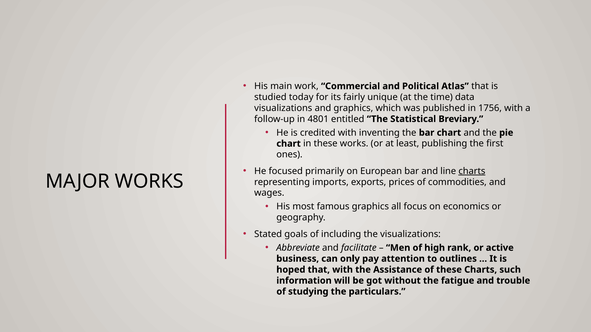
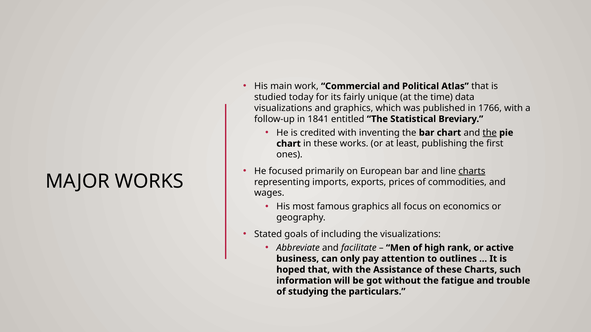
1756: 1756 -> 1766 (490, 108)
4801: 4801 -> 1841 (318, 119)
the underline: none -> present (490, 133)
